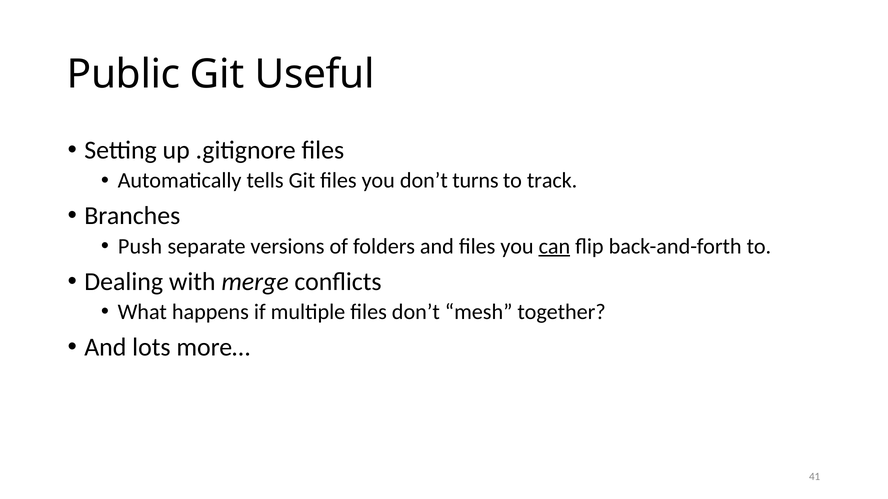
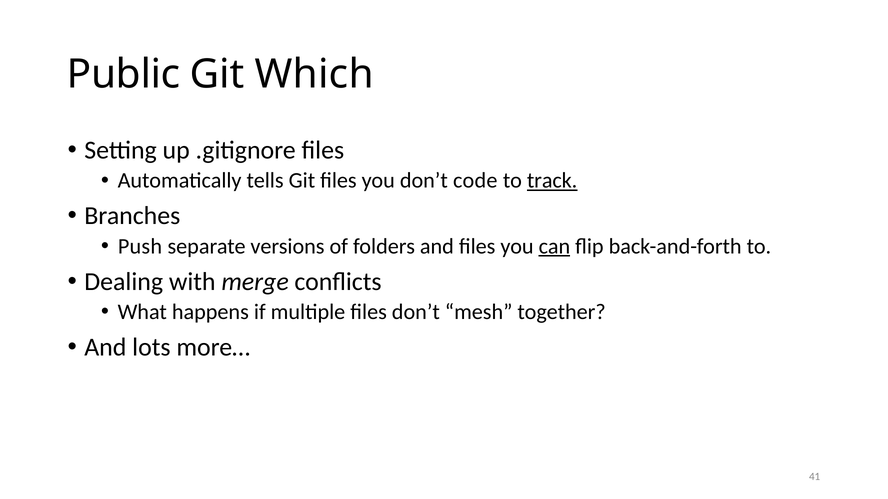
Useful: Useful -> Which (314, 75)
turns: turns -> code (475, 181)
track underline: none -> present (552, 181)
